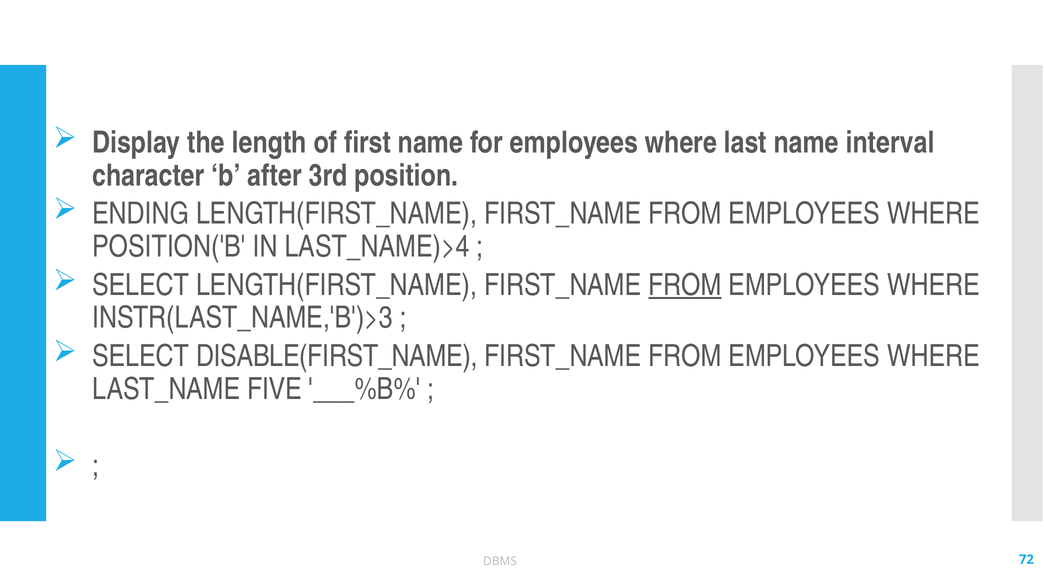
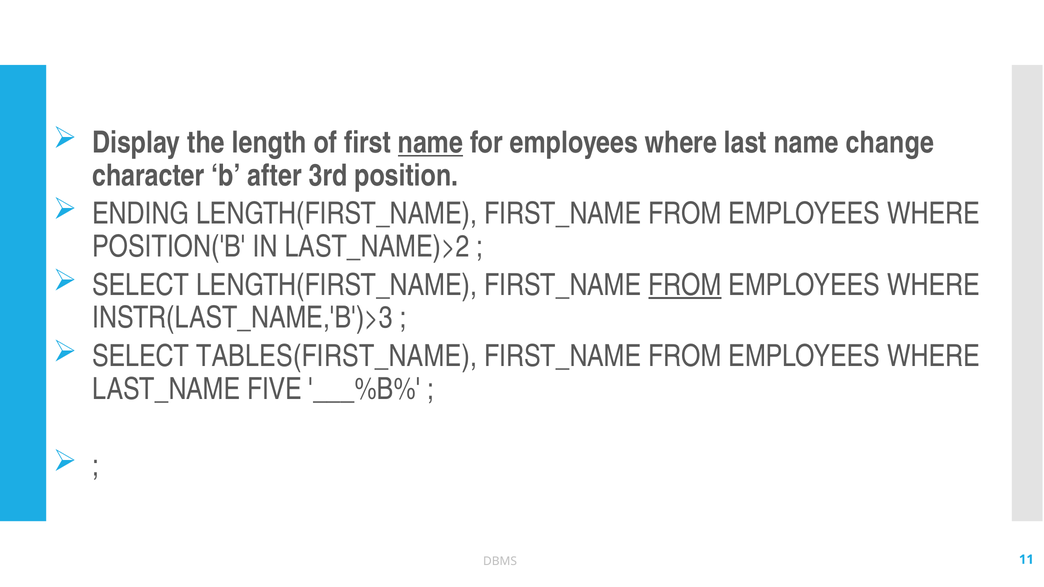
name underline: none -> present (430, 143)
interval: interval -> change (890, 143)
LAST_NAME)>4: LAST_NAME)>4 -> LAST_NAME)>2 (377, 247)
DISABLE(FIRST_NAME: DISABLE(FIRST_NAME -> TABLES(FIRST_NAME (337, 356)
72: 72 -> 11 (1026, 560)
